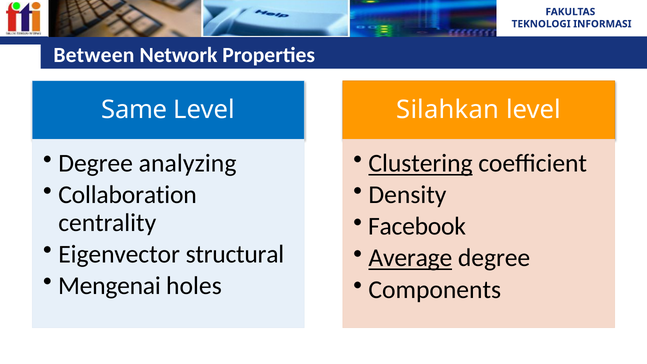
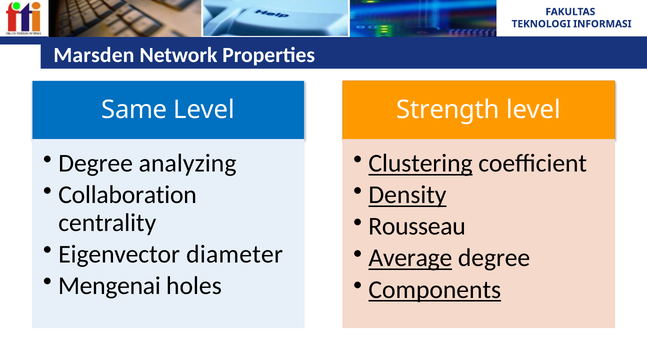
Between: Between -> Marsden (94, 55)
Silahkan: Silahkan -> Strength (448, 110)
Density underline: none -> present (407, 195)
Facebook: Facebook -> Rousseau (417, 226)
structural: structural -> diameter (235, 254)
Components underline: none -> present (435, 289)
